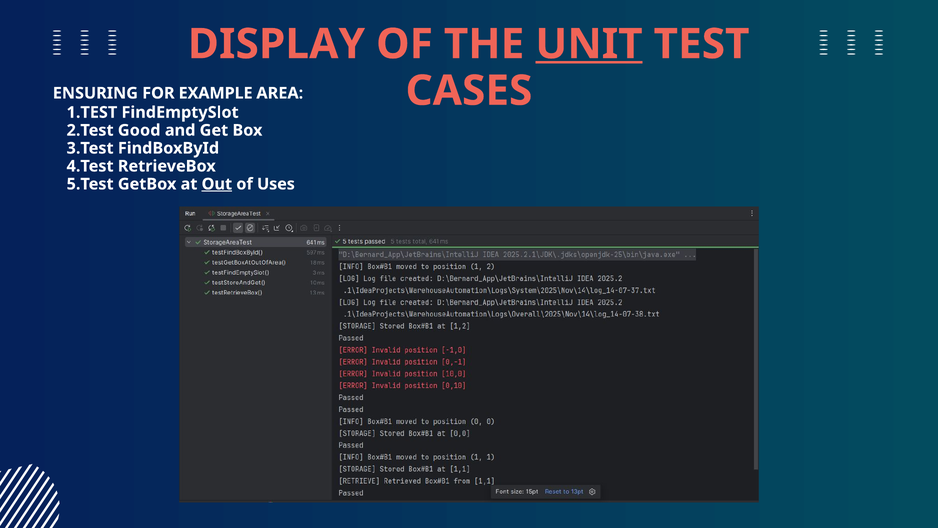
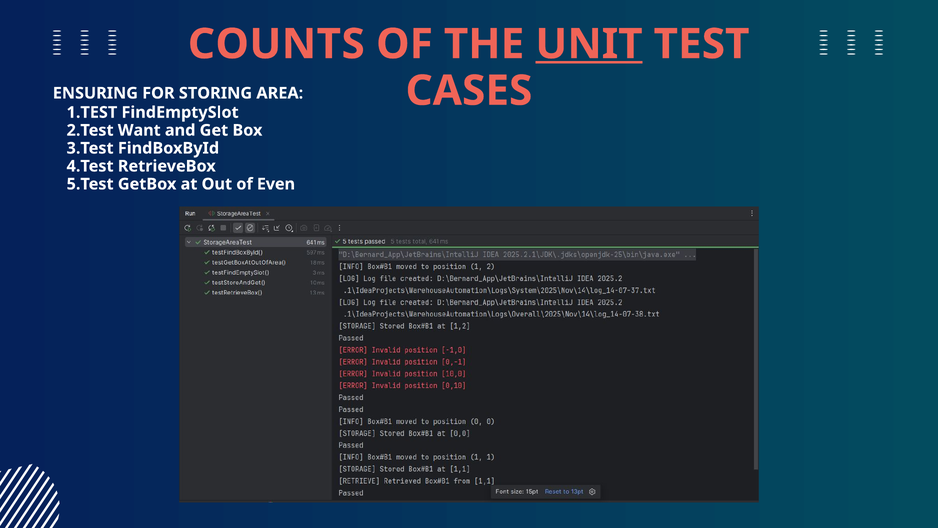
DISPLAY: DISPLAY -> COUNTS (276, 44)
EXAMPLE: EXAMPLE -> STORING (216, 93)
Good: Good -> Want (139, 130)
Out underline: present -> none (217, 184)
Uses: Uses -> Even (276, 184)
